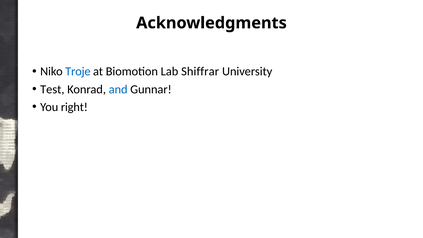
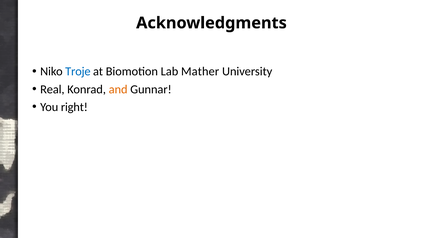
Shiffrar: Shiffrar -> Mather (200, 72)
Test: Test -> Real (52, 89)
and colour: blue -> orange (118, 89)
